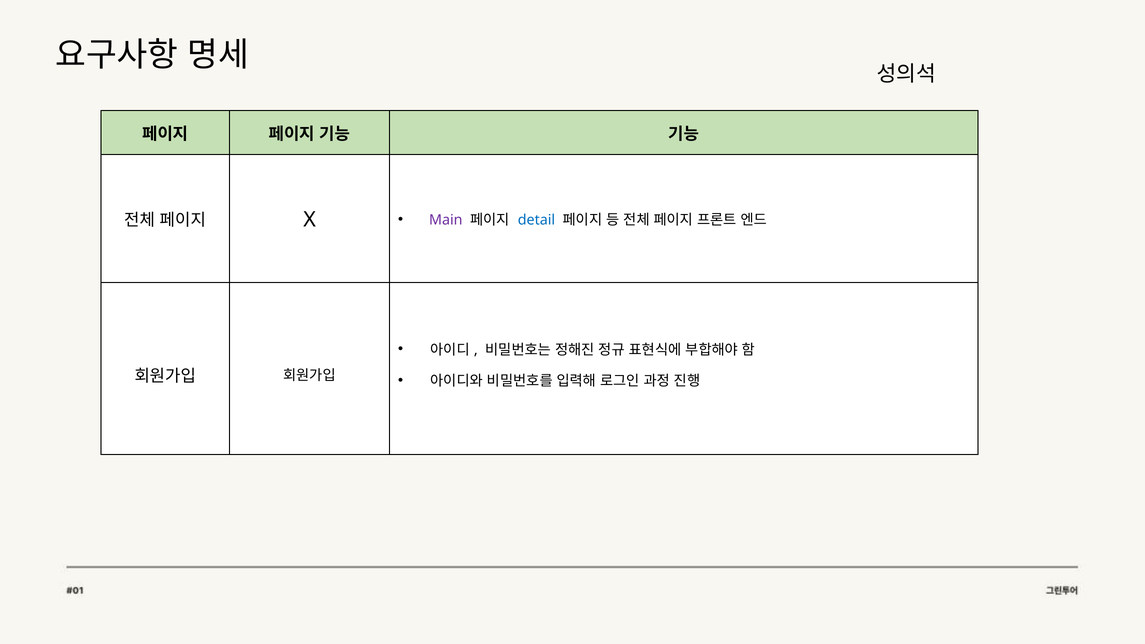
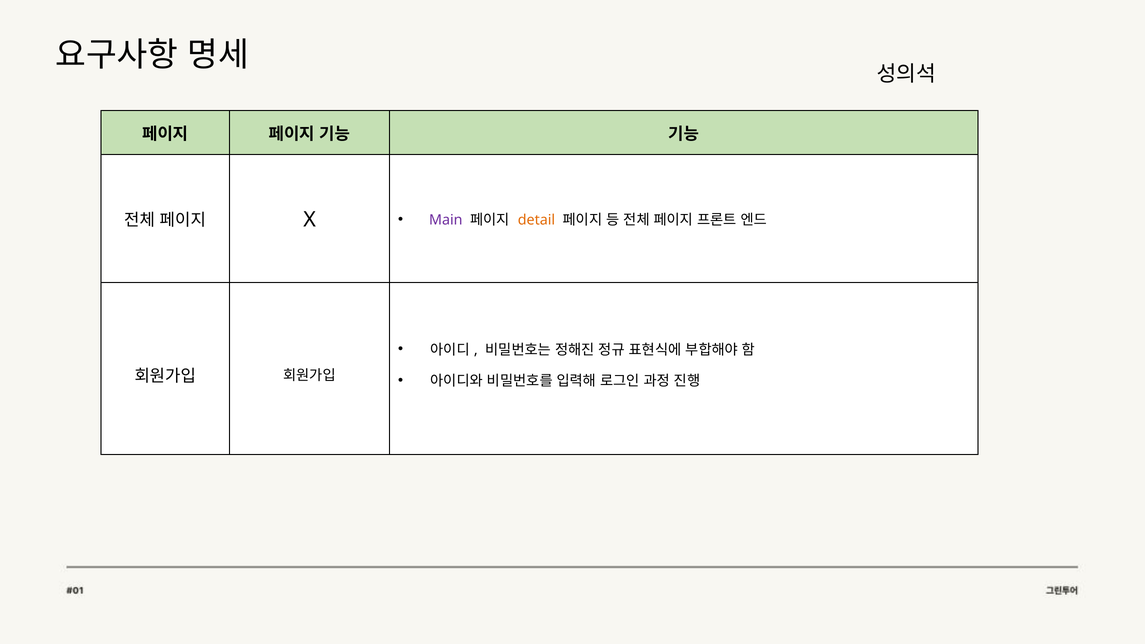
detail colour: blue -> orange (536, 220)
